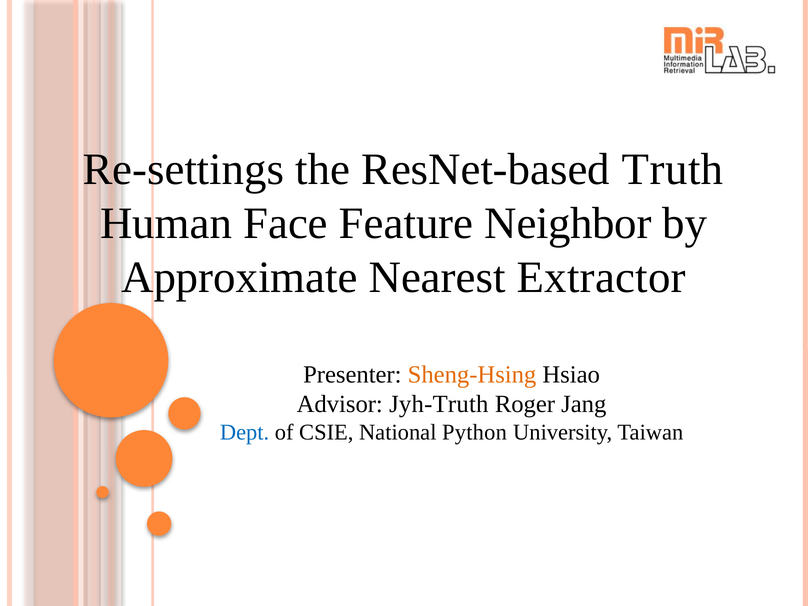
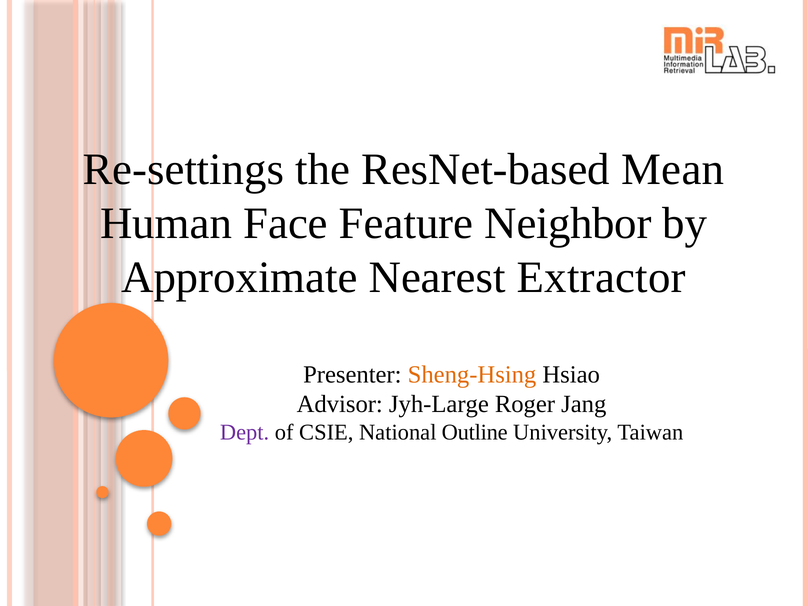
Truth: Truth -> Mean (673, 170)
Jyh-Truth: Jyh-Truth -> Jyh-Large (439, 404)
Dept colour: blue -> purple (245, 432)
Python: Python -> Outline (475, 432)
